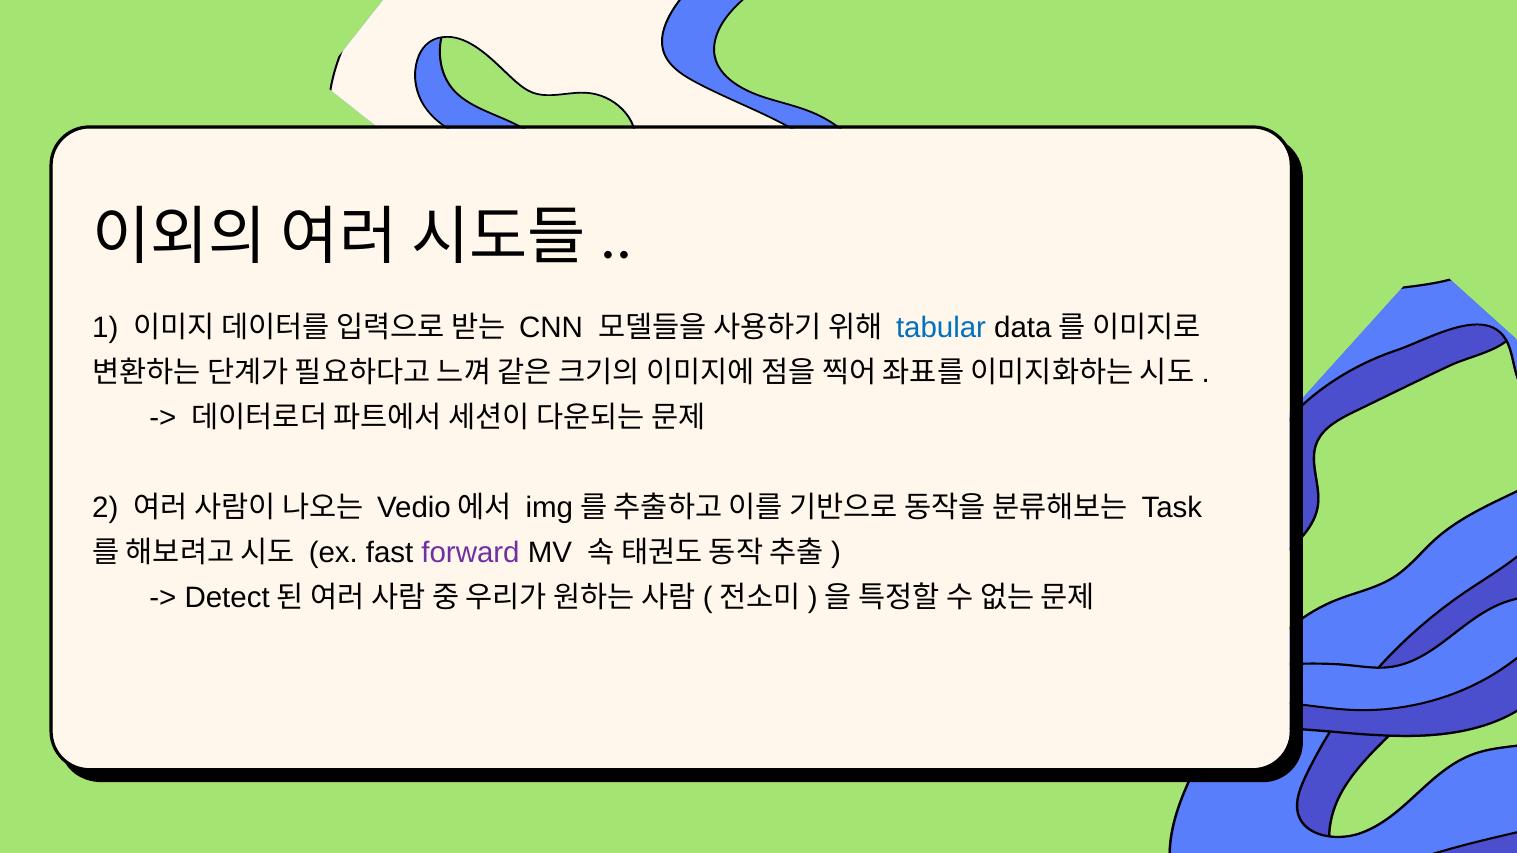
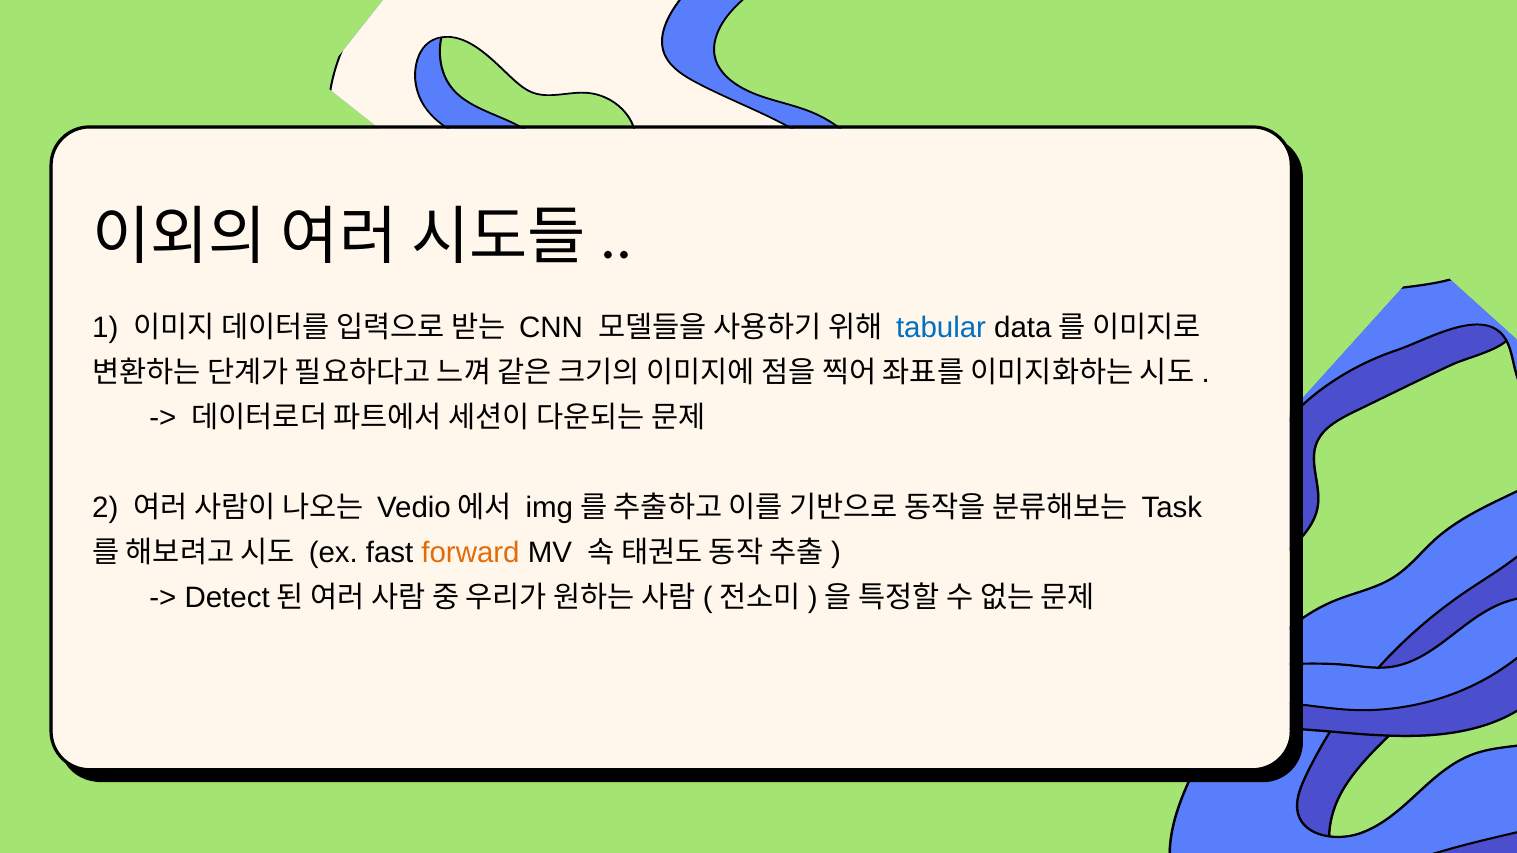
forward colour: purple -> orange (471, 553)
